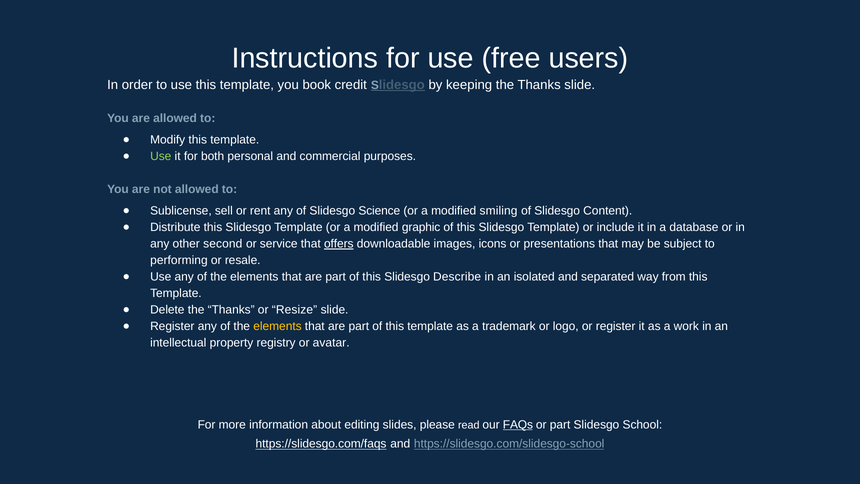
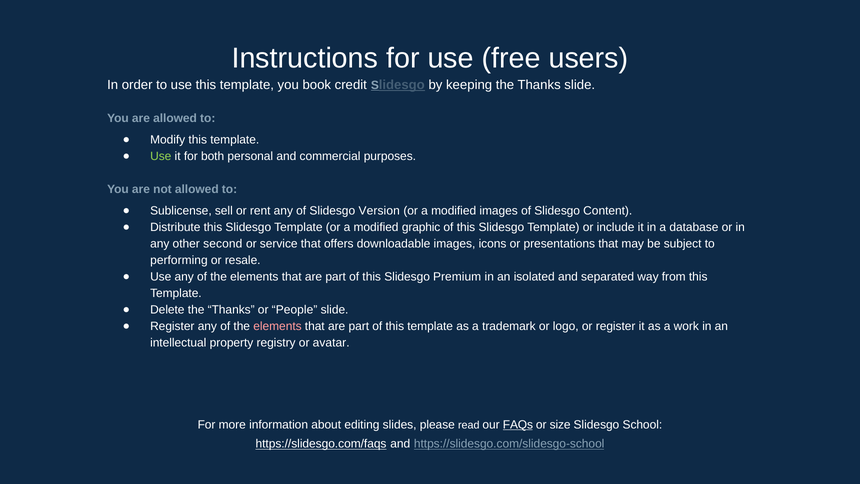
Science: Science -> Version (379, 211)
modified smiling: smiling -> images (499, 211)
offers underline: present -> none (339, 244)
Describe: Describe -> Premium (457, 277)
Resize: Resize -> People (295, 310)
elements colour: yellow -> pink (277, 326)
or part: part -> size (560, 424)
